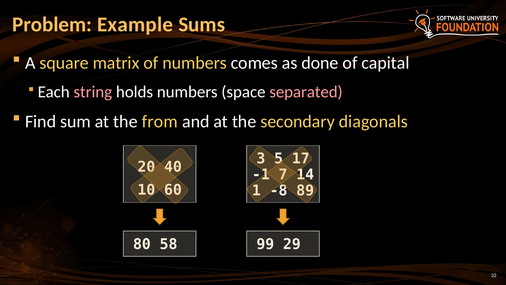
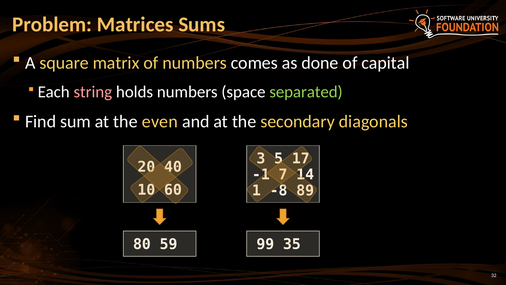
Example: Example -> Matrices (135, 25)
separated colour: pink -> light green (306, 92)
from: from -> even (160, 121)
58: 58 -> 59 (169, 244)
29: 29 -> 35 (292, 244)
